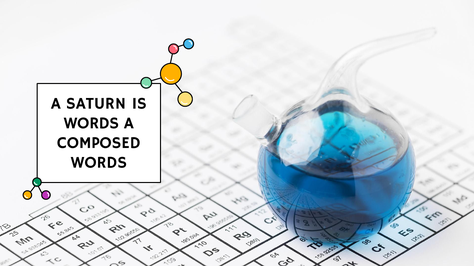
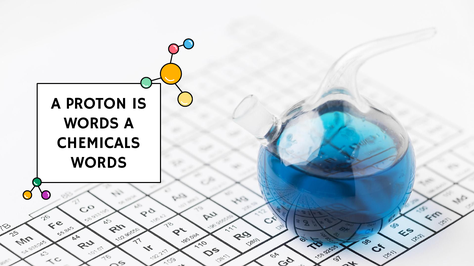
SATURN: SATURN -> PROTON (96, 104)
COMPOSED: COMPOSED -> CHEMICALS (99, 143)
